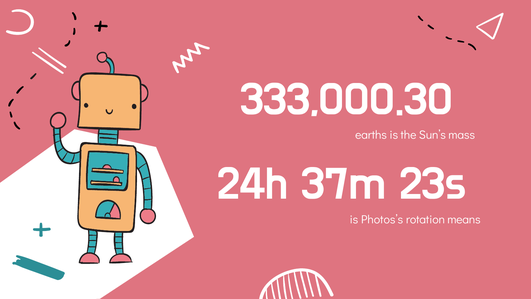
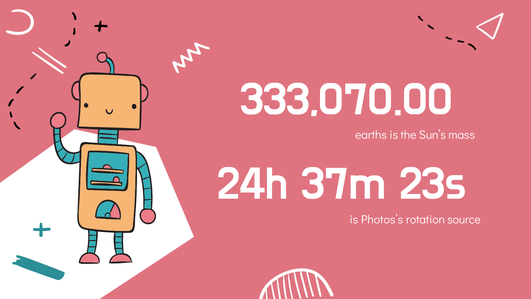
333,000.30: 333,000.30 -> 333,070.00 (347, 99)
means: means -> source (464, 219)
